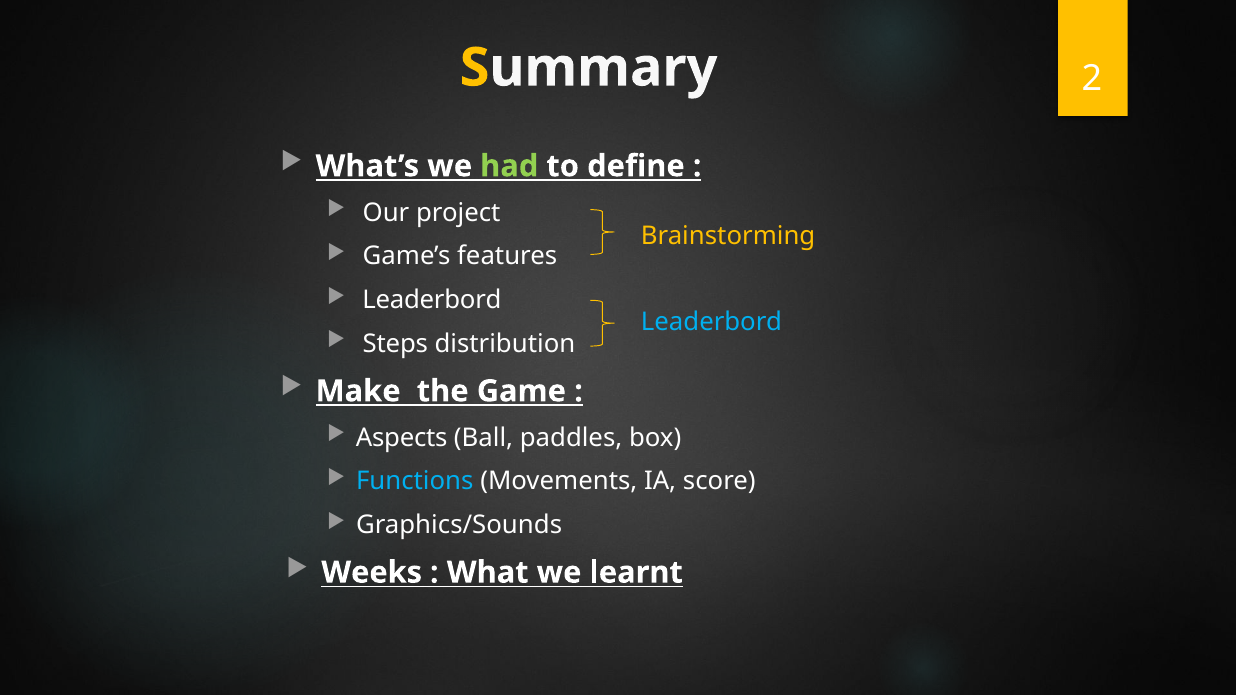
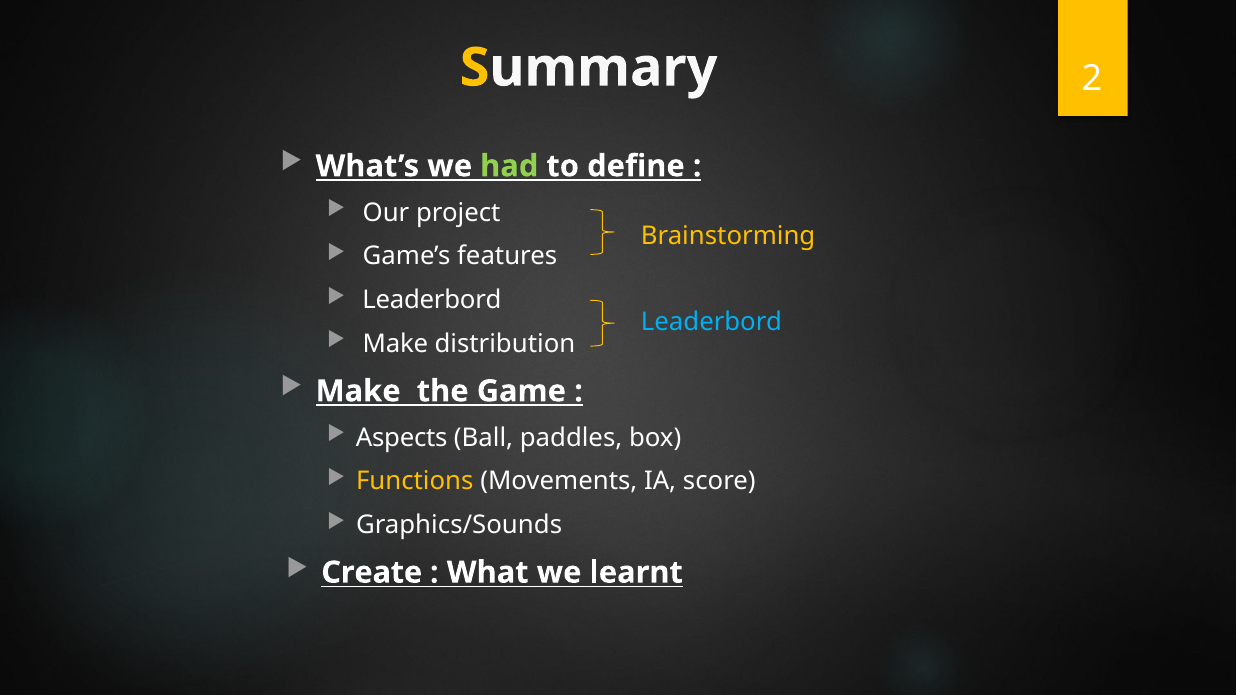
Steps: Steps -> Make (395, 344)
Functions colour: light blue -> yellow (415, 482)
Weeks: Weeks -> Create (372, 573)
